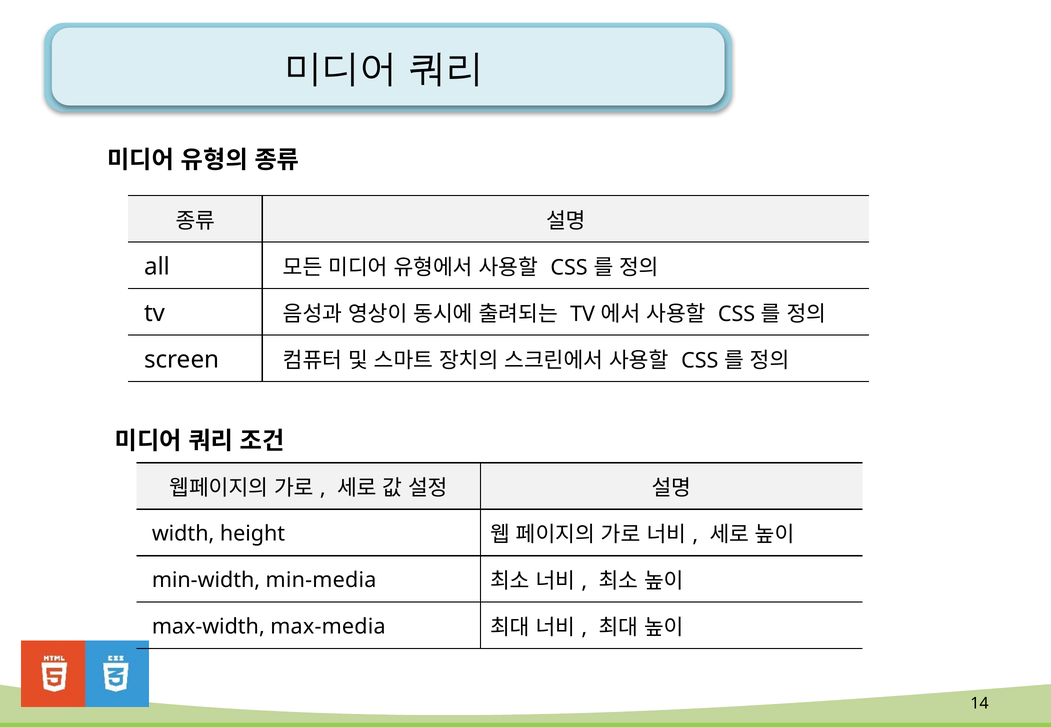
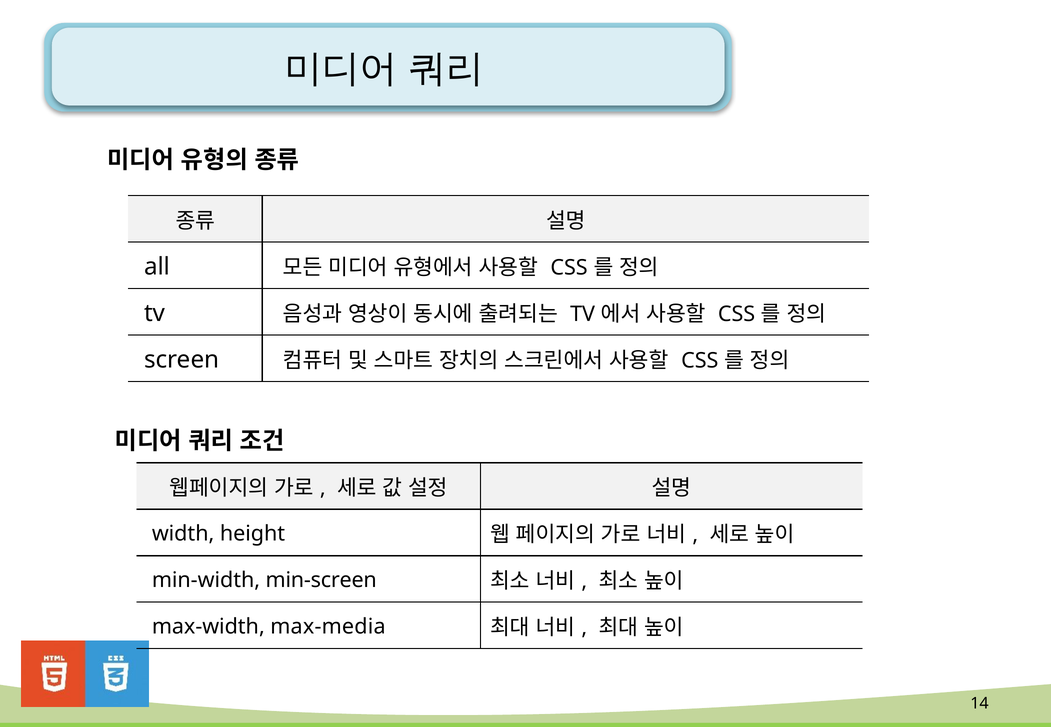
min-media: min-media -> min-screen (321, 581)
